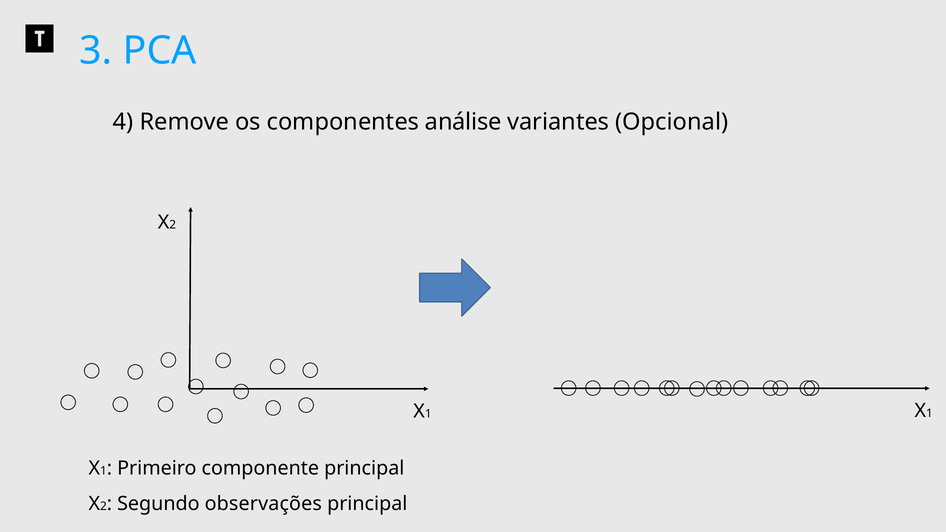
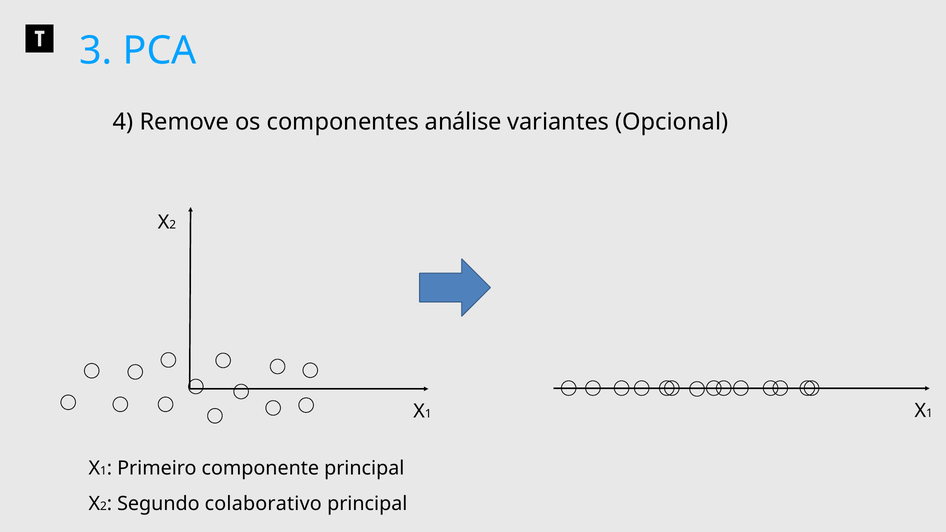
observações: observações -> colaborativo (263, 504)
